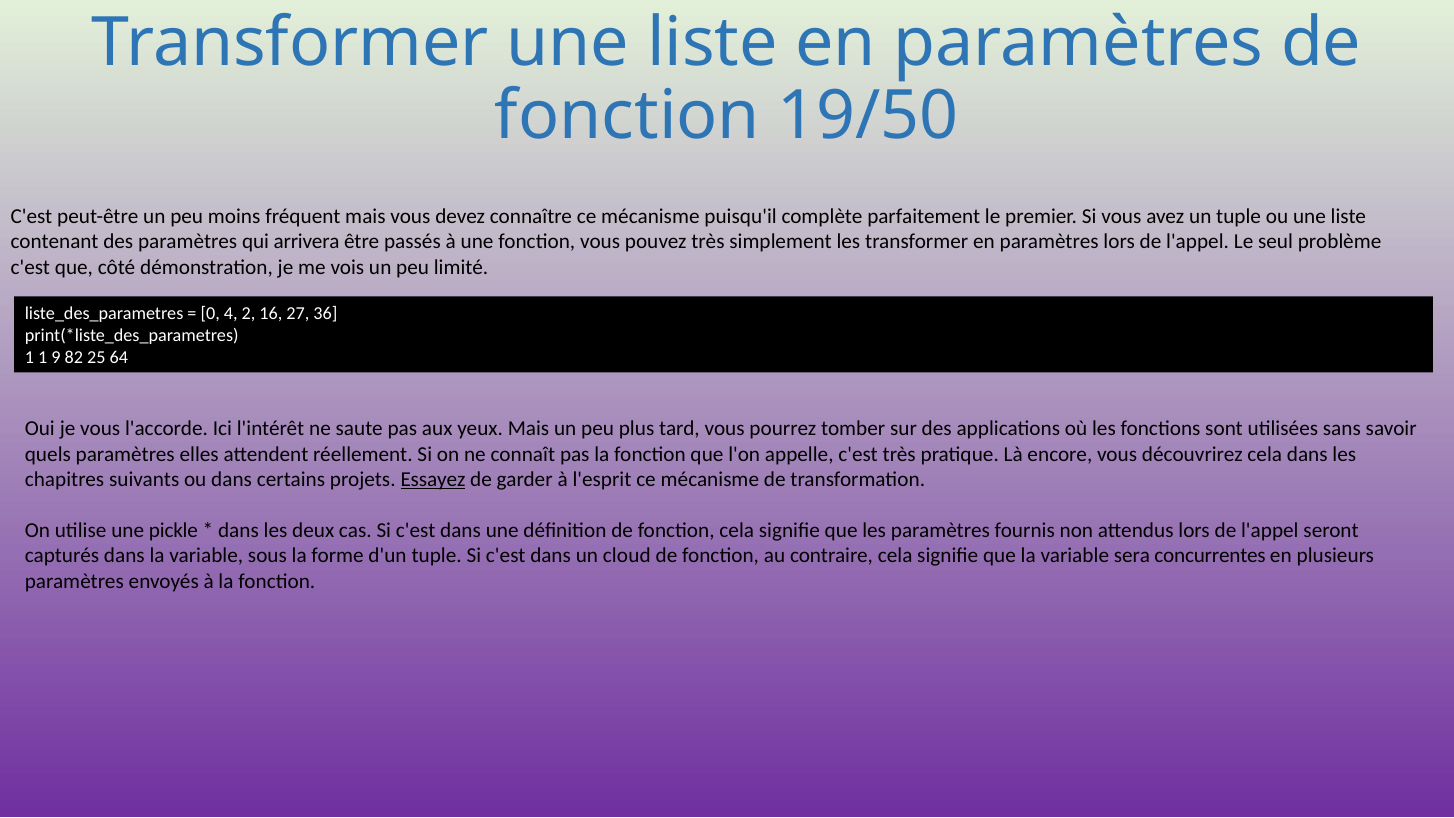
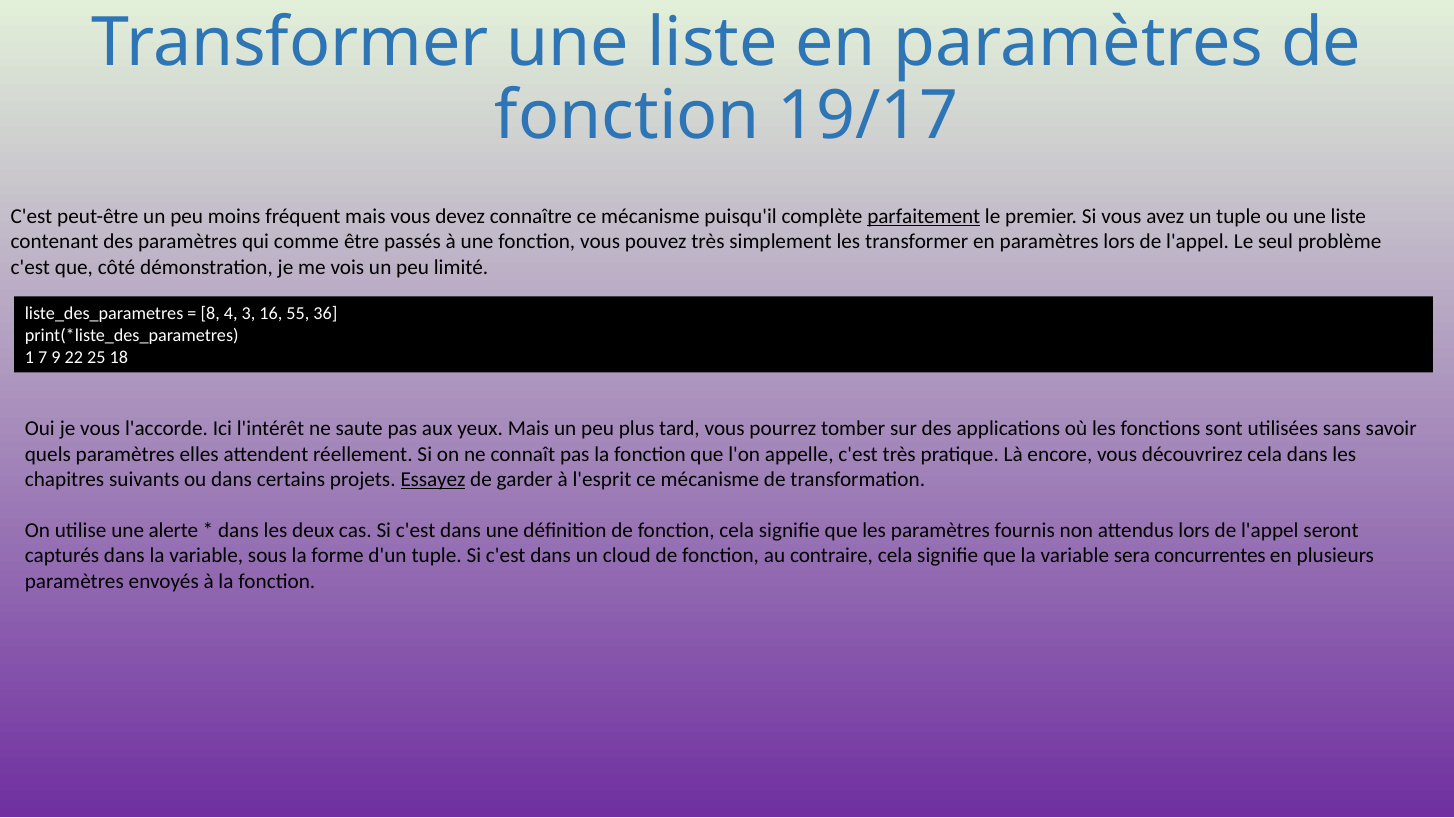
19/50: 19/50 -> 19/17 (868, 116)
parfaitement underline: none -> present (924, 216)
arrivera: arrivera -> comme (306, 242)
0: 0 -> 8 (210, 314)
2: 2 -> 3 (249, 314)
27: 27 -> 55 (298, 314)
1 1: 1 -> 7 (43, 357)
82: 82 -> 22 (74, 357)
64: 64 -> 18 (119, 357)
pickle: pickle -> alerte (173, 530)
